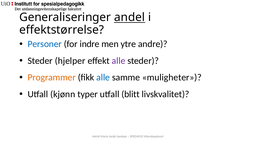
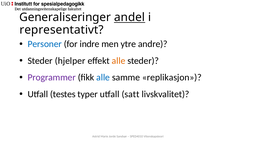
effektstørrelse: effektstørrelse -> representativt (62, 30)
alle colour: purple -> orange (119, 61)
Programmer colour: orange -> purple (52, 77)
muligheter: muligheter -> replikasjon (172, 77)
kjønn: kjønn -> testes (63, 94)
blitt: blitt -> satt (130, 94)
